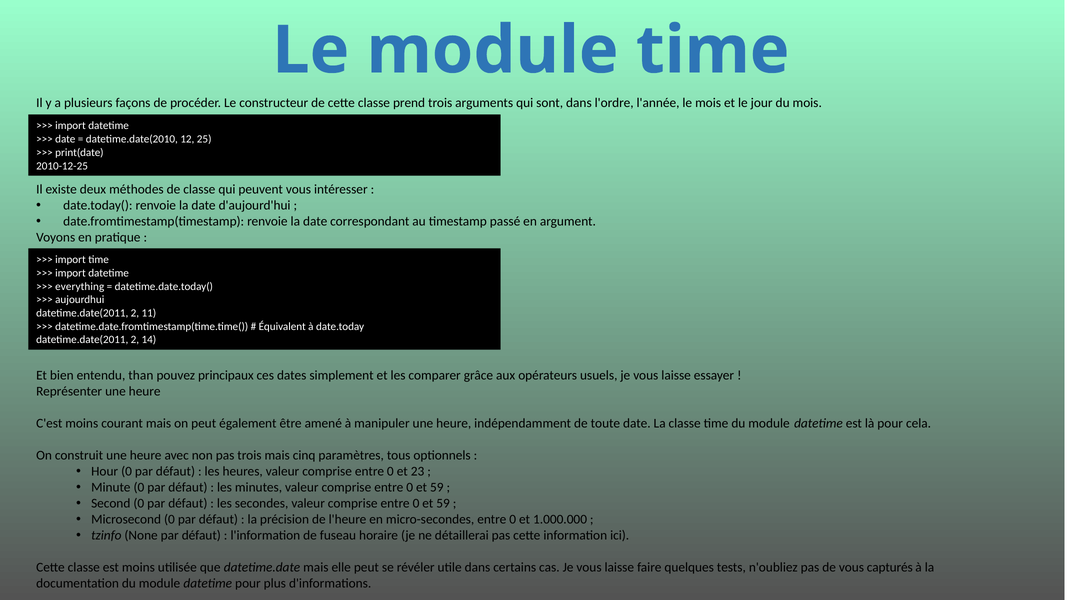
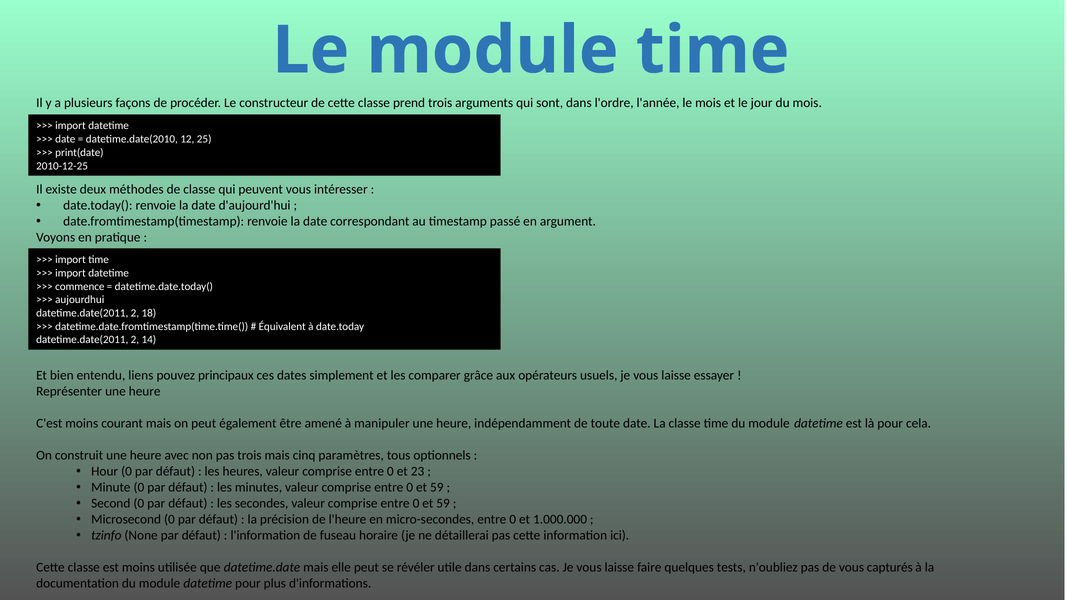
everything: everything -> commence (80, 286)
11: 11 -> 18 (149, 313)
than: than -> liens (141, 376)
